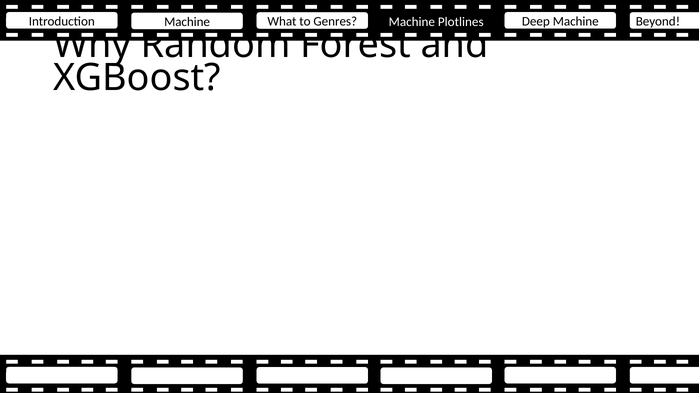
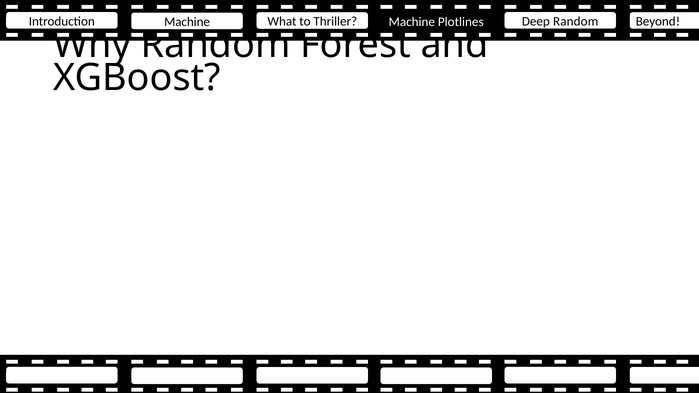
Genres: Genres -> Thriller (335, 21)
Deep Machine: Machine -> Random (576, 21)
